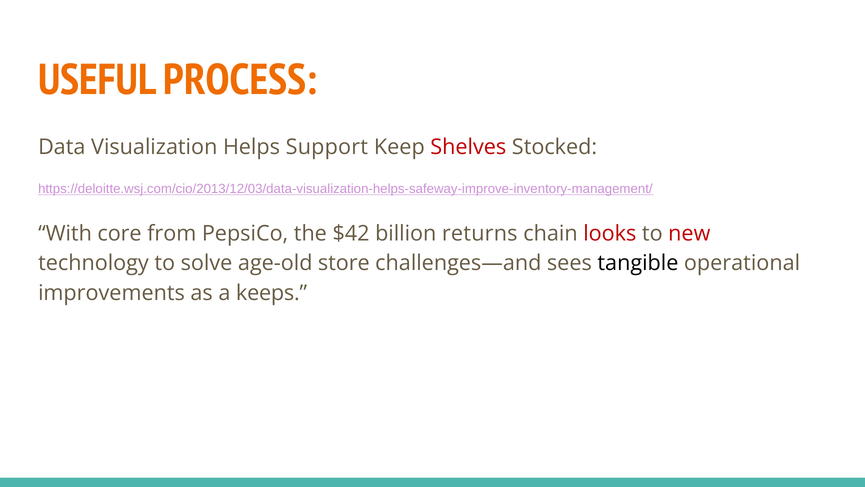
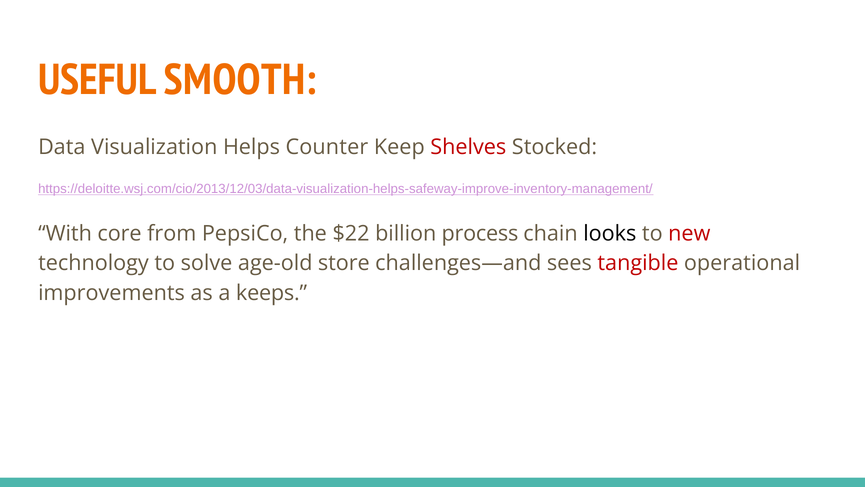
PROCESS: PROCESS -> SMOOTH (240, 80)
Support: Support -> Counter (327, 147)
$42: $42 -> $22 (351, 233)
returns: returns -> process (480, 233)
looks colour: red -> black (610, 233)
tangible colour: black -> red (638, 263)
